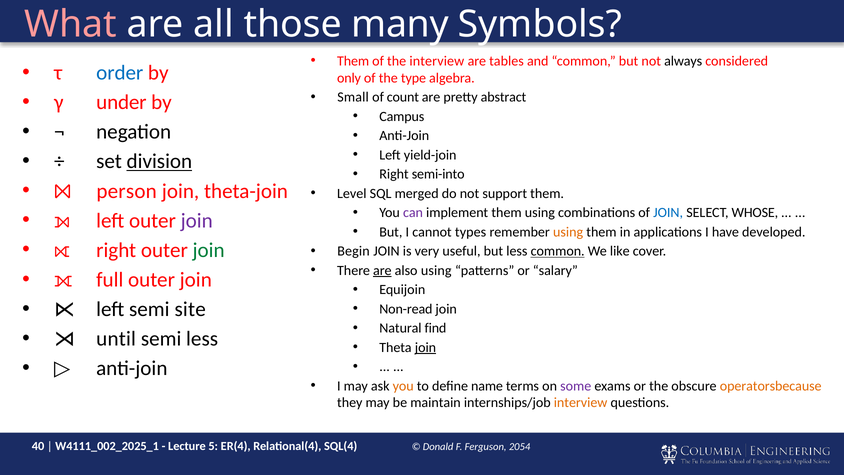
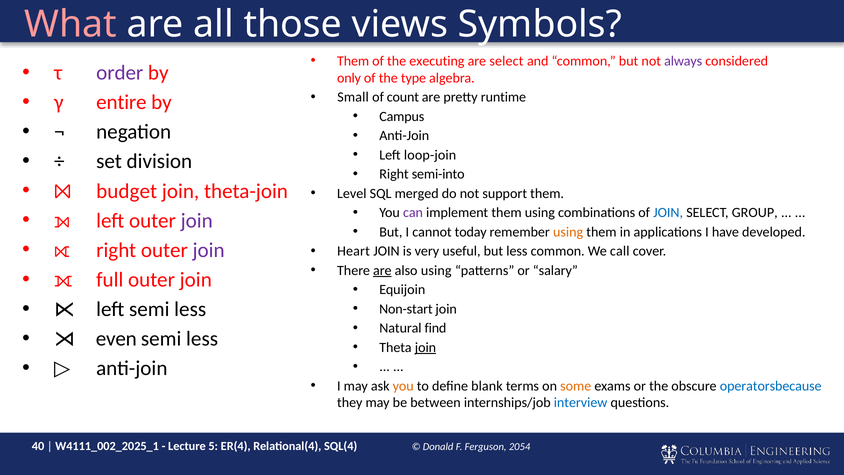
many: many -> views (400, 24)
the interview: interview -> executing (437, 61)
are tables: tables -> select (506, 61)
always colour: black -> purple (683, 61)
order colour: blue -> purple (120, 73)
abstract: abstract -> runtime (503, 97)
under: under -> entire (121, 102)
yield-join: yield-join -> loop-join (430, 155)
division underline: present -> none (159, 161)
person: person -> budget (127, 191)
WHOSE: WHOSE -> GROUP (755, 213)
types: types -> today (471, 232)
join colour: green -> purple (209, 250)
Begin: Begin -> Heart (354, 251)
common underline: present -> none (558, 251)
like: like -> call (620, 251)
left semi site: site -> less (190, 309)
Non-read: Non-read -> Non-start (406, 309)
until: until -> even (116, 339)
name: name -> blank (487, 386)
some colour: purple -> orange (576, 386)
operatorsbecause colour: orange -> blue (771, 386)
maintain: maintain -> between (435, 403)
interview colour: orange -> blue (581, 403)
